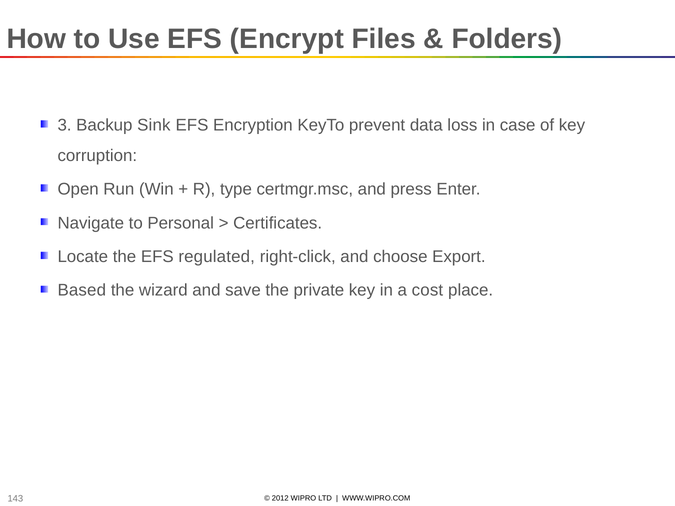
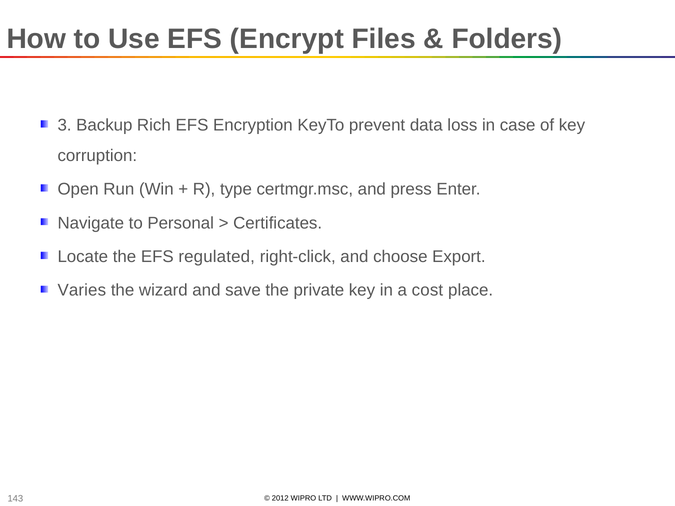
Sink: Sink -> Rich (154, 125)
Based: Based -> Varies (82, 291)
